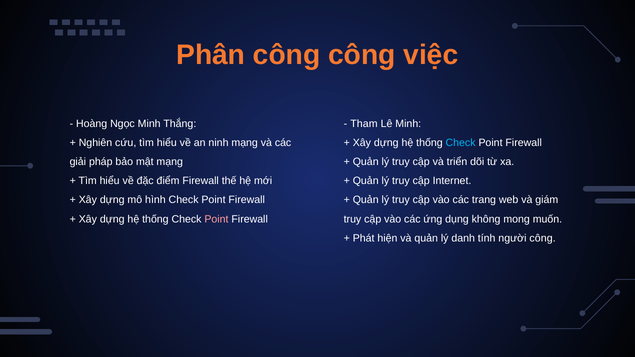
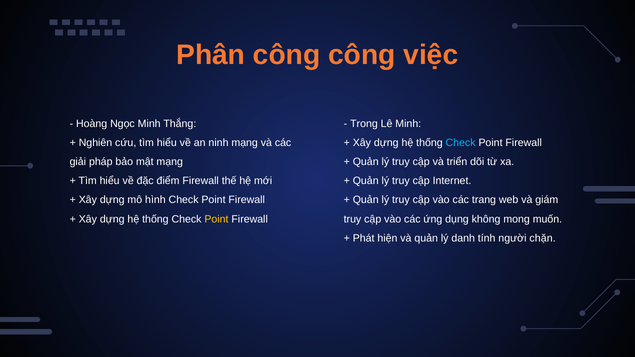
Tham: Tham -> Trong (364, 124)
Point colour: pink -> yellow (216, 219)
người công: công -> chặn (543, 238)
